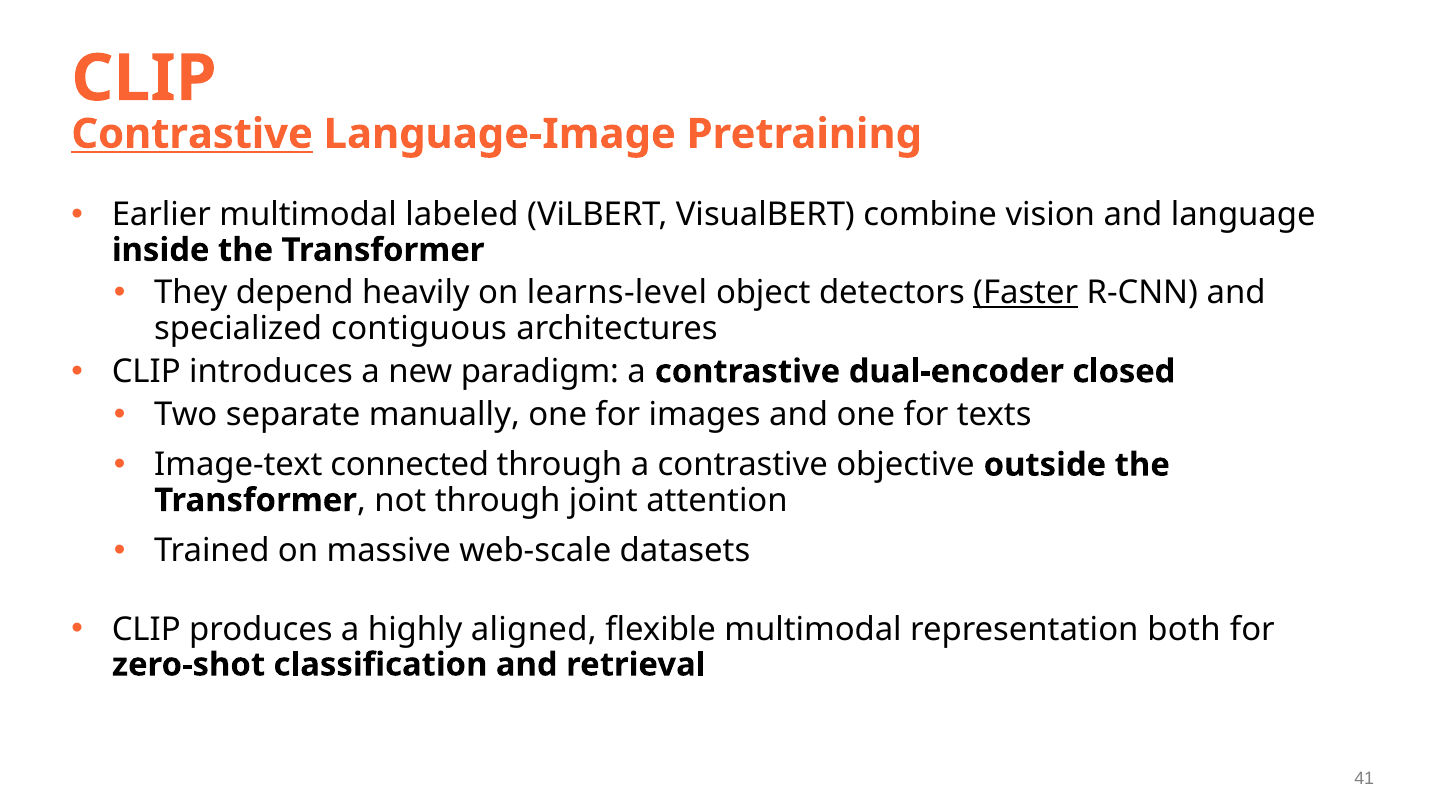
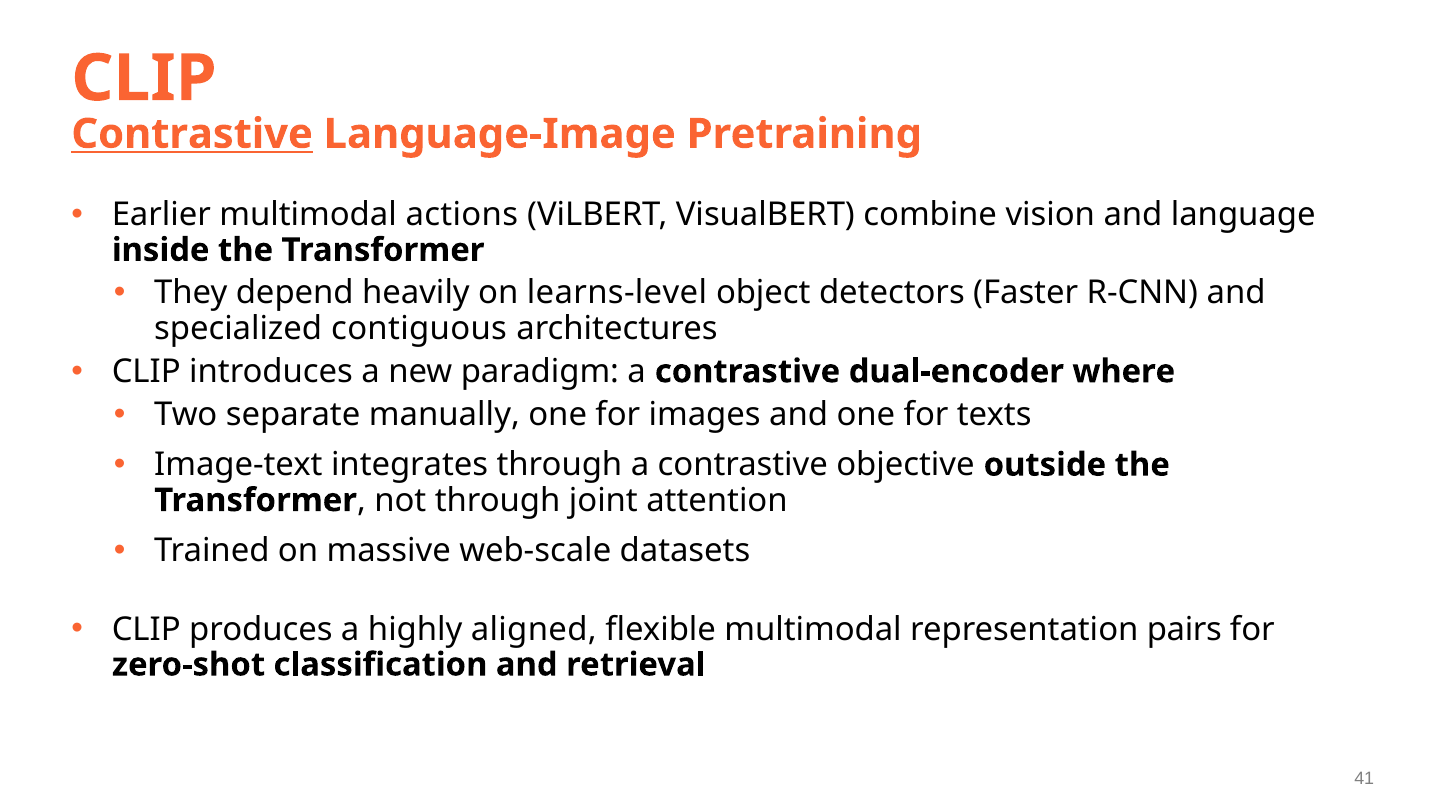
labeled: labeled -> actions (462, 215)
Faster underline: present -> none (1026, 293)
closed: closed -> where (1124, 372)
connected: connected -> integrates (410, 465)
both: both -> pairs (1184, 629)
